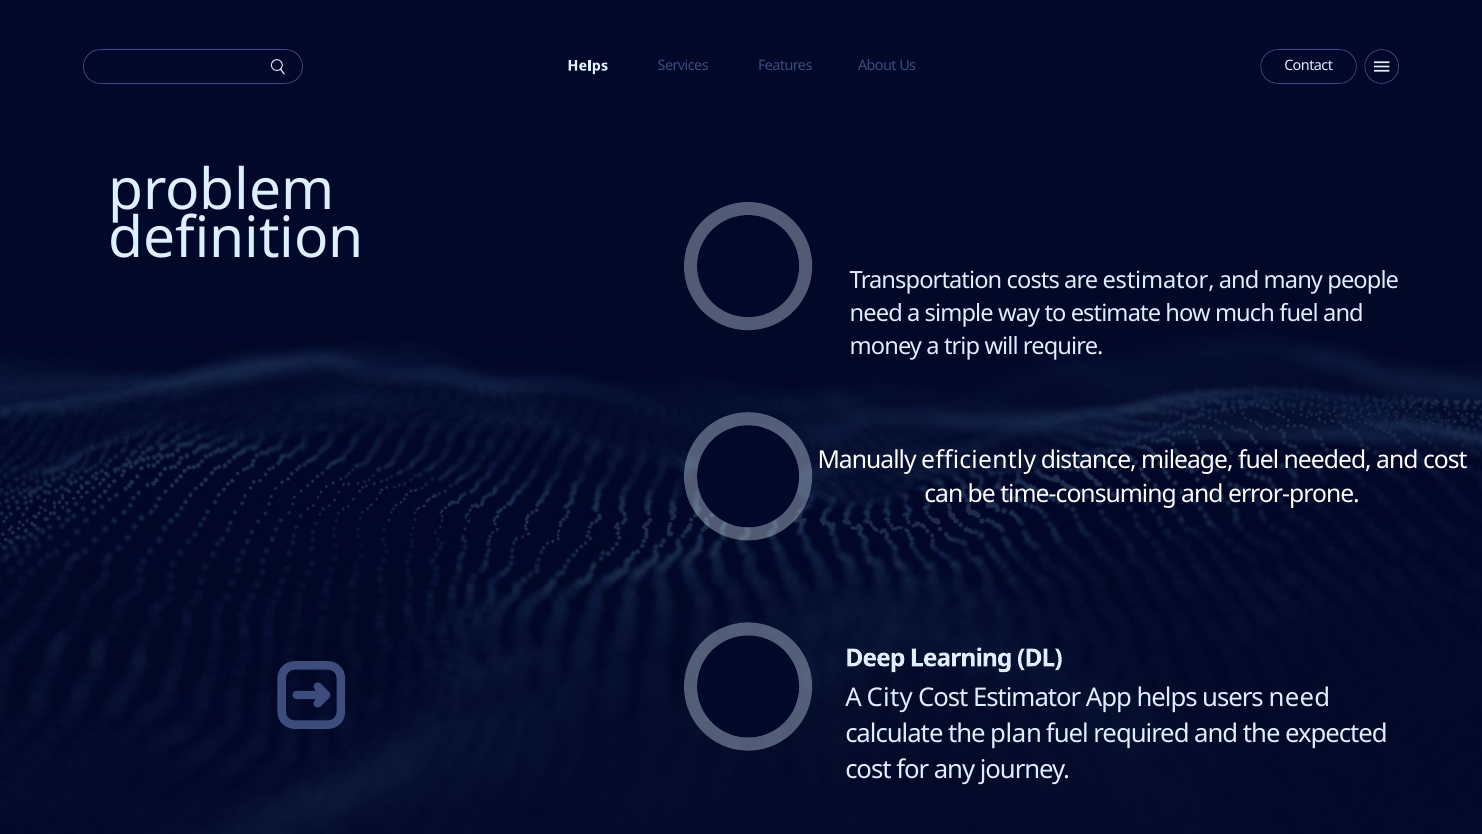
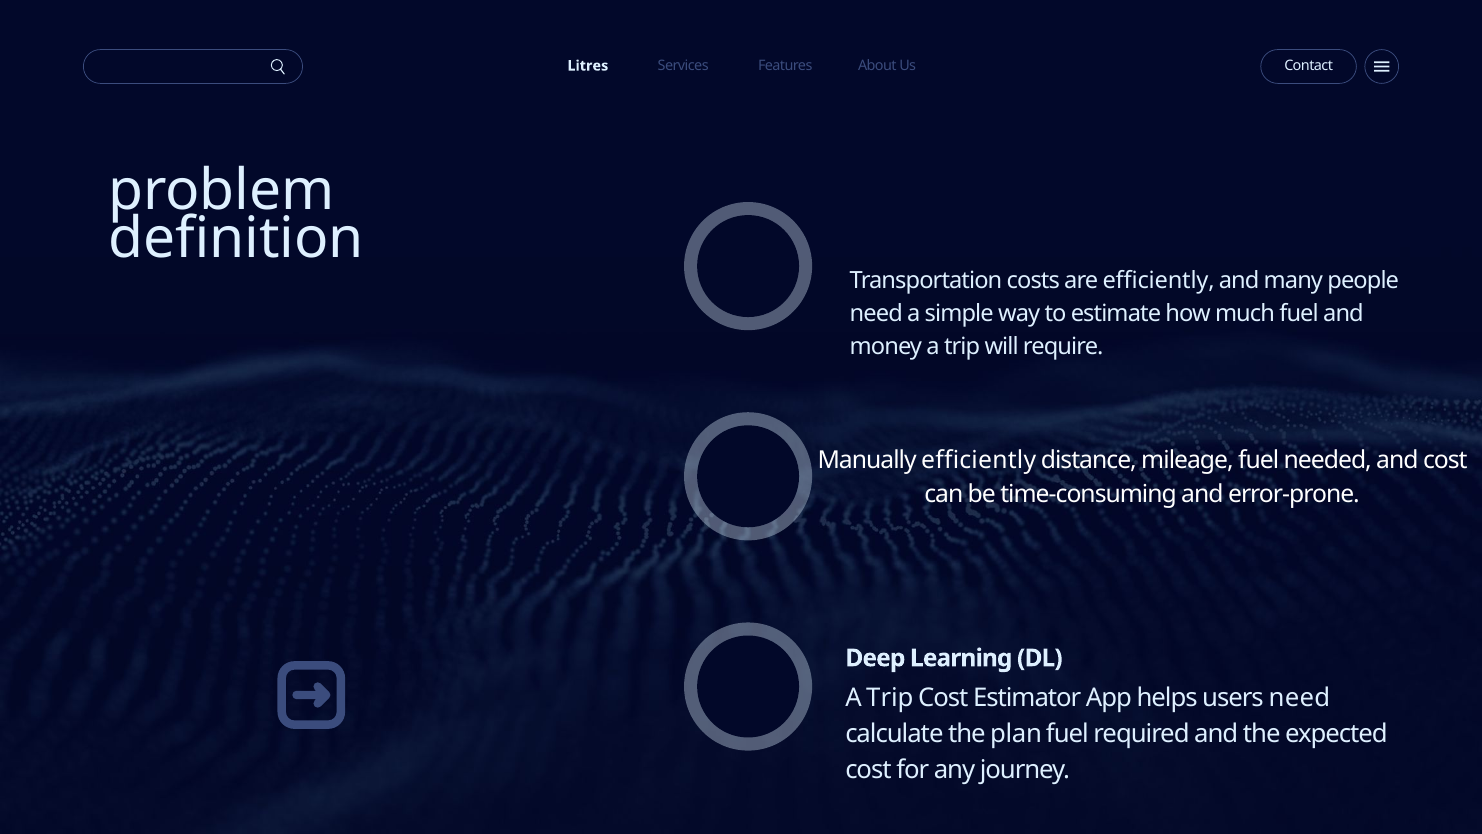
Helps: Helps -> Litres (588, 66)
are estimator: estimator -> efficiently (1159, 280)
City: City -> Trip (890, 698)
